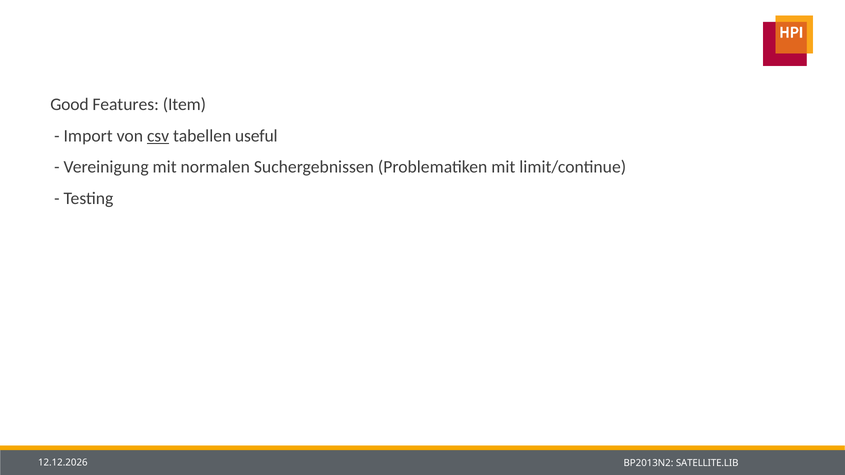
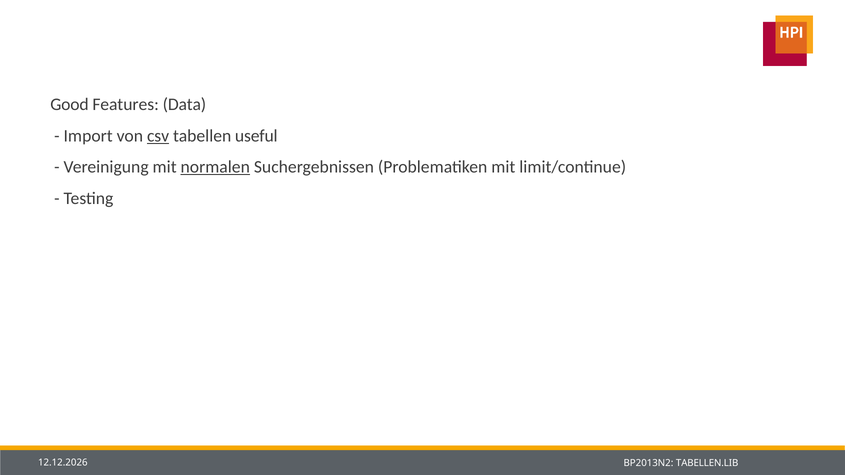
Item: Item -> Data (184, 105)
normalen underline: none -> present (215, 167)
SATELLITE.LIB: SATELLITE.LIB -> TABELLEN.LIB (707, 463)
